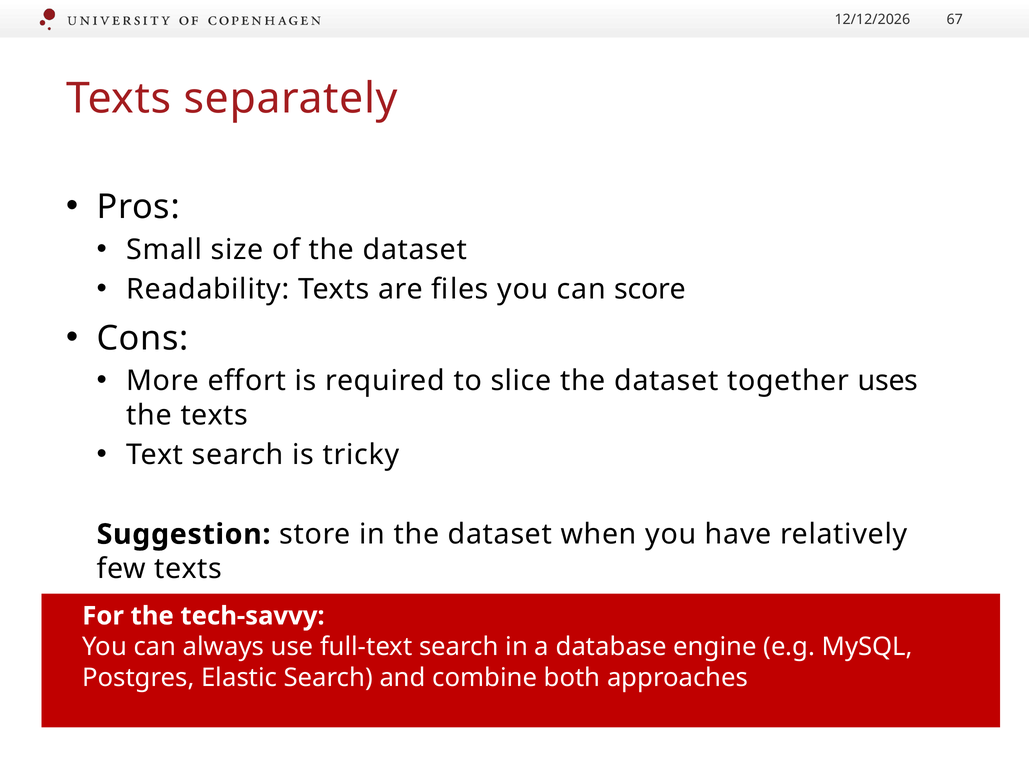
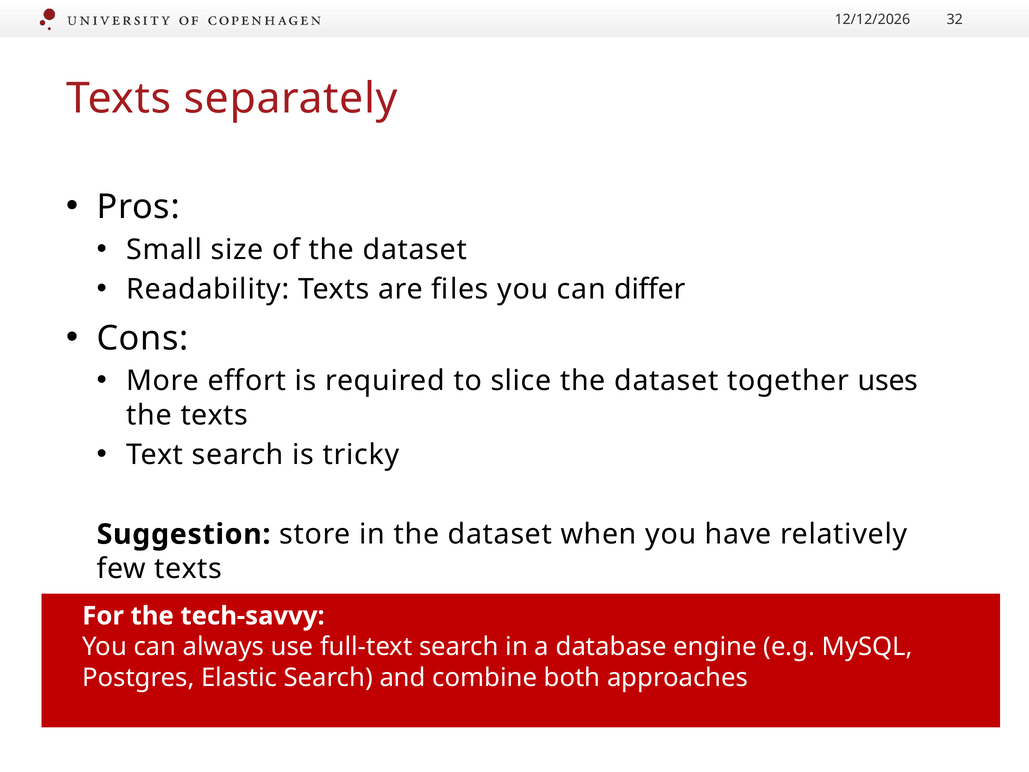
67: 67 -> 32 (955, 20)
score: score -> differ (650, 289)
